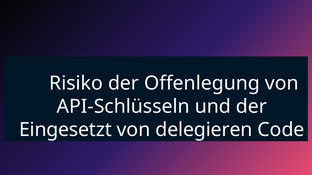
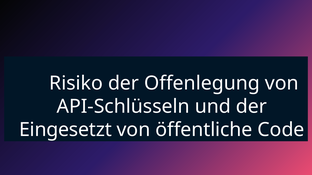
delegieren: delegieren -> öffentliche (204, 130)
